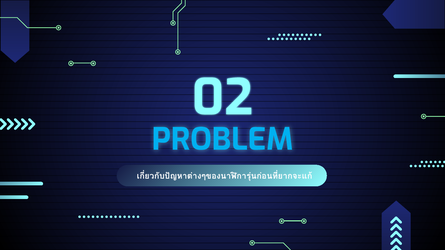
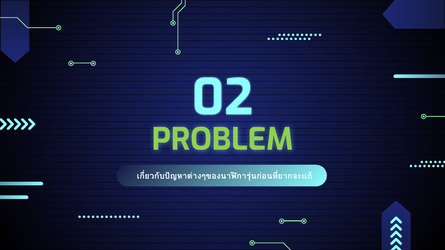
PROBLEM colour: light blue -> light green (223, 140)
